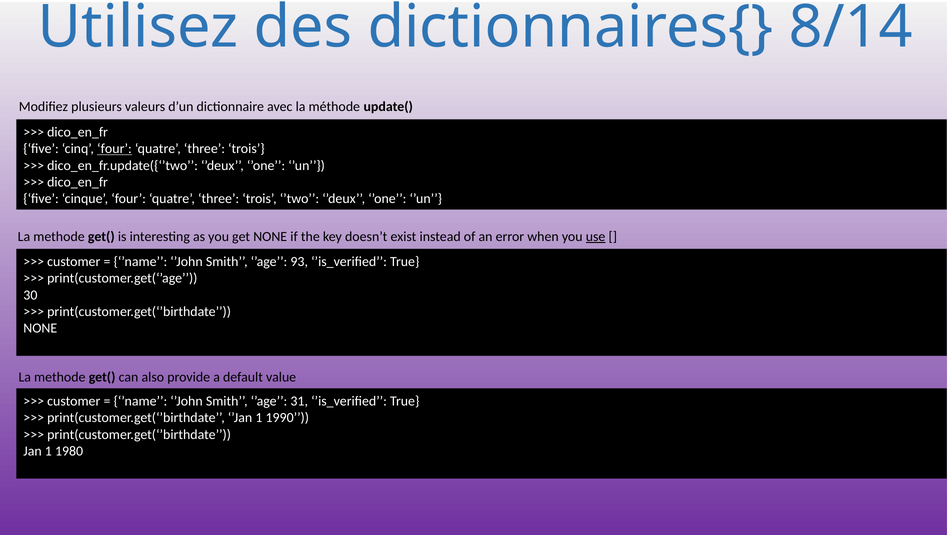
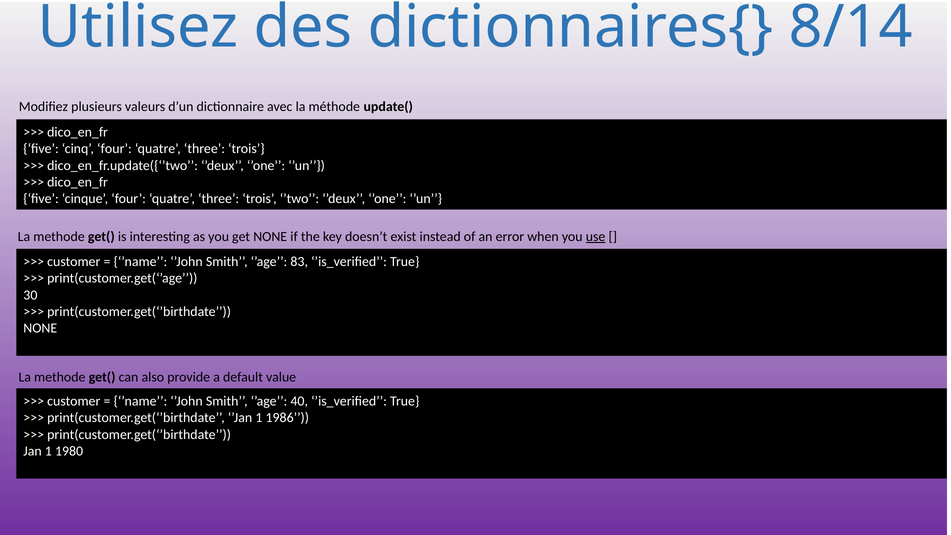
four underline: present -> none (114, 149)
93: 93 -> 83 (299, 262)
31: 31 -> 40 (299, 401)
1990: 1990 -> 1986 (287, 418)
